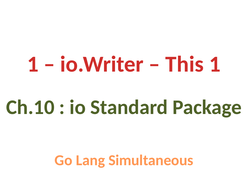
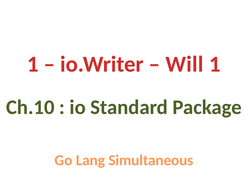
This: This -> Will (184, 64)
